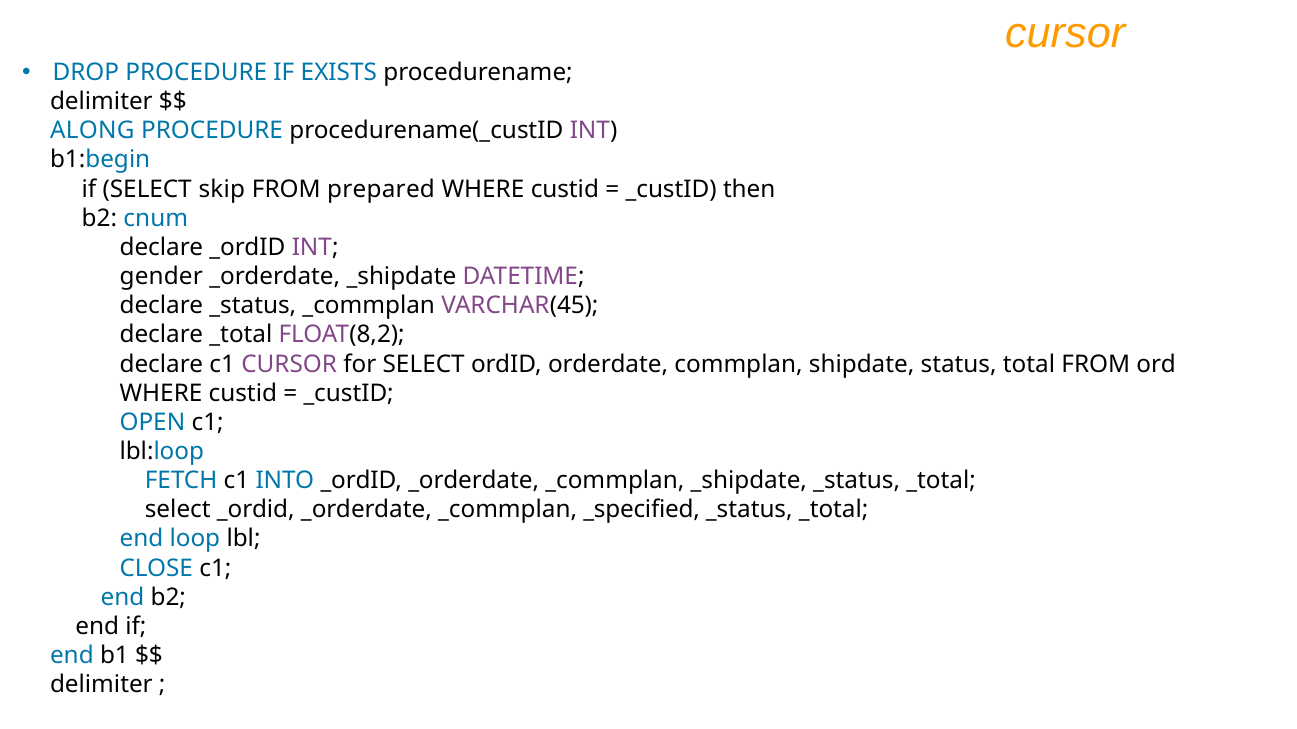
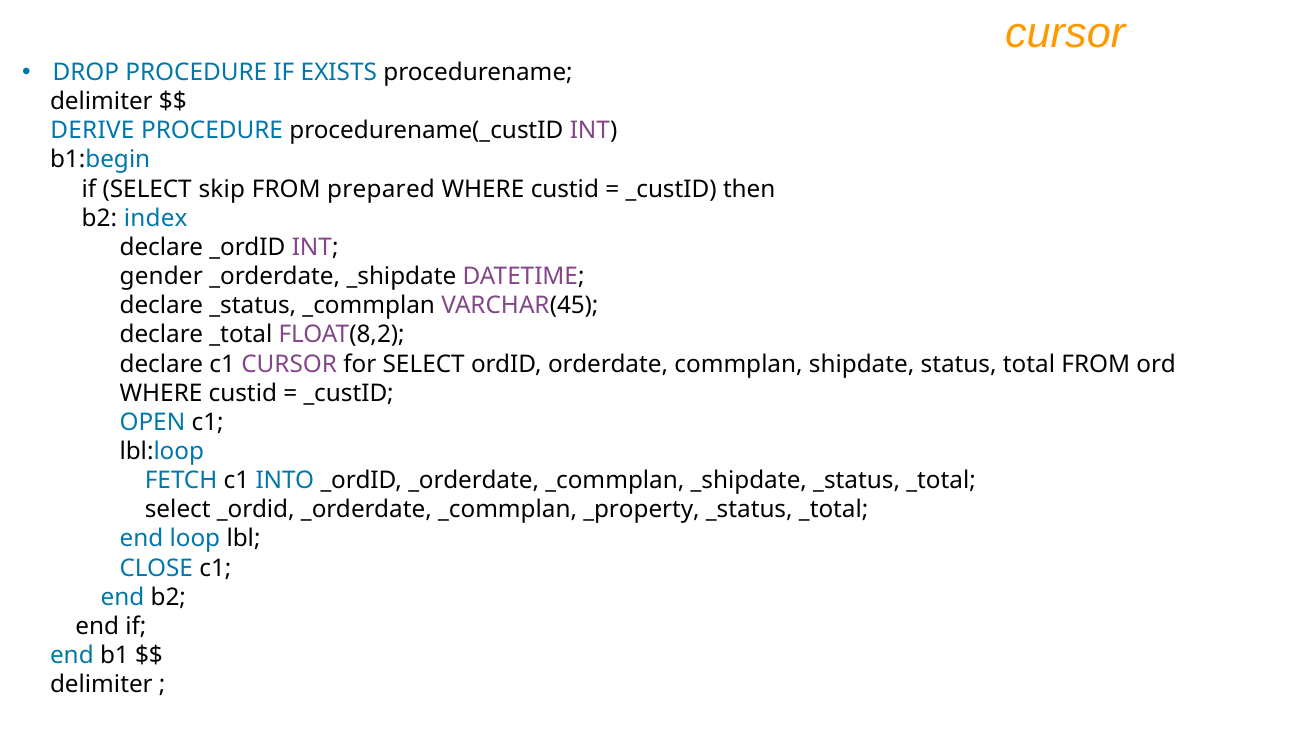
ALONG: ALONG -> DERIVE (92, 131)
cnum: cnum -> index (156, 218)
_specified: _specified -> _property (642, 510)
